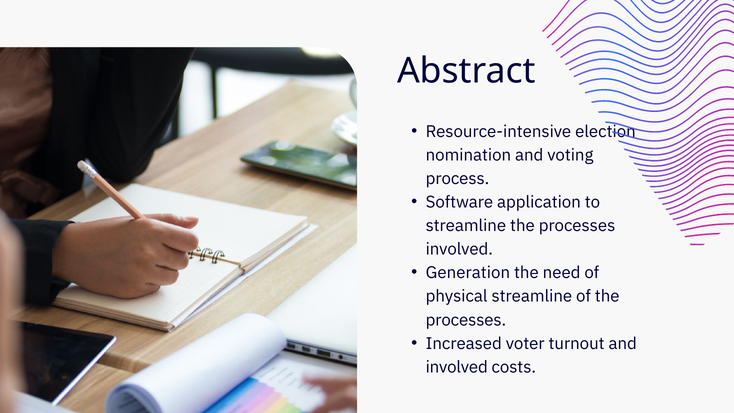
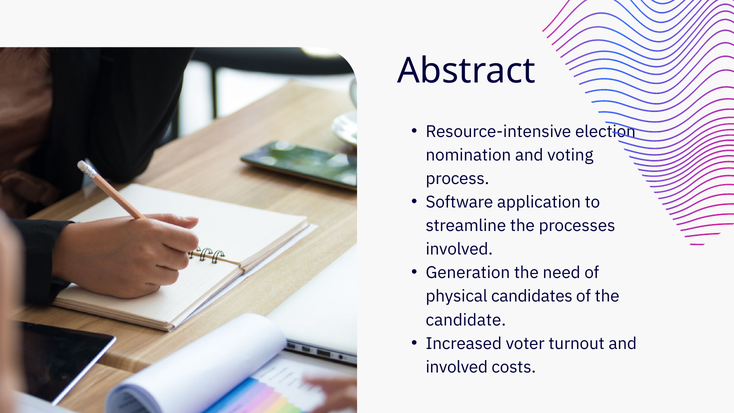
physical streamline: streamline -> candidates (532, 296)
processes: processes -> candidate (466, 320)
